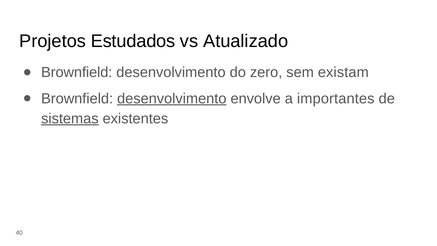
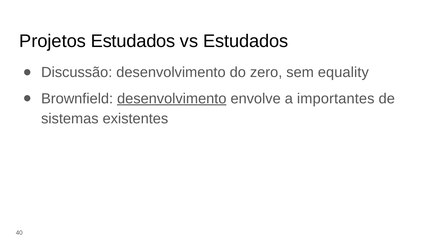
vs Atualizado: Atualizado -> Estudados (246, 41)
Brownfield: Brownfield -> Discussão (77, 72)
existam: existam -> equality (343, 72)
sistemas underline: present -> none (70, 119)
